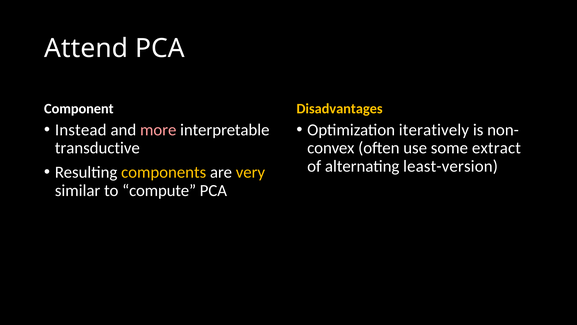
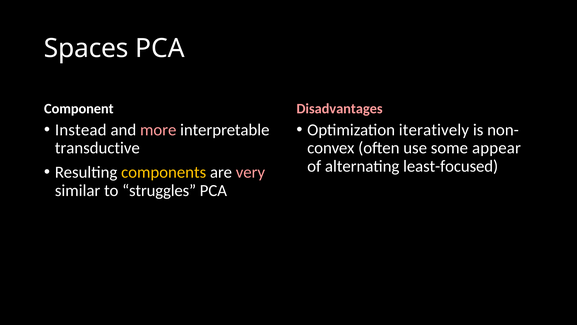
Attend: Attend -> Spaces (86, 48)
Disadvantages colour: yellow -> pink (340, 109)
extract: extract -> appear (496, 148)
least-version: least-version -> least-focused (451, 166)
very colour: yellow -> pink (250, 172)
compute: compute -> struggles (159, 190)
